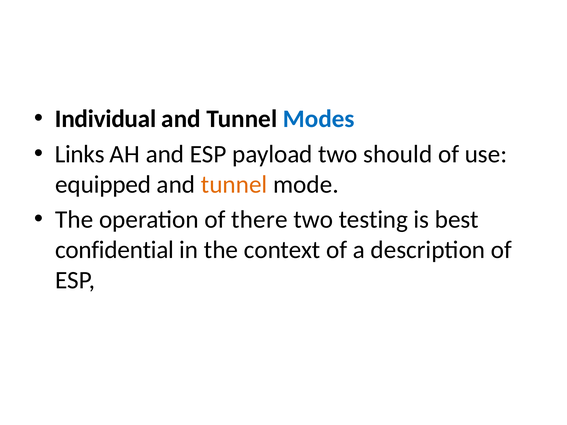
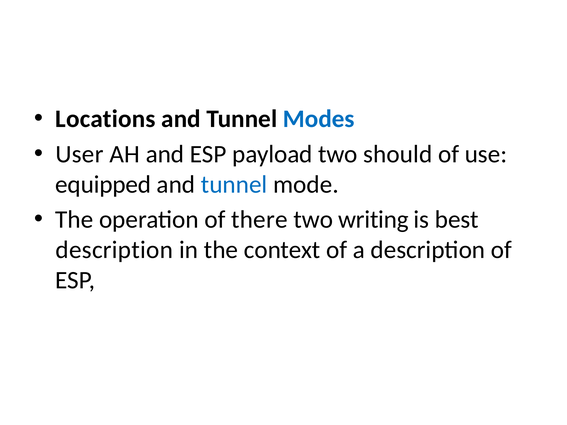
Individual: Individual -> Locations (105, 119)
Links: Links -> User (79, 154)
tunnel colour: orange -> blue (234, 184)
testing: testing -> writing (373, 220)
confidential: confidential -> description (114, 250)
